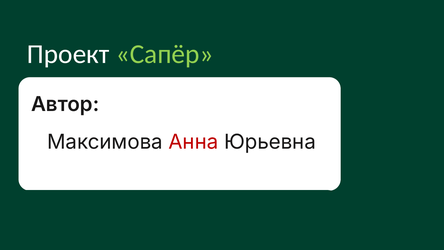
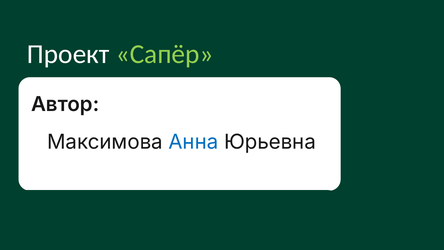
Анна colour: red -> blue (193, 142)
